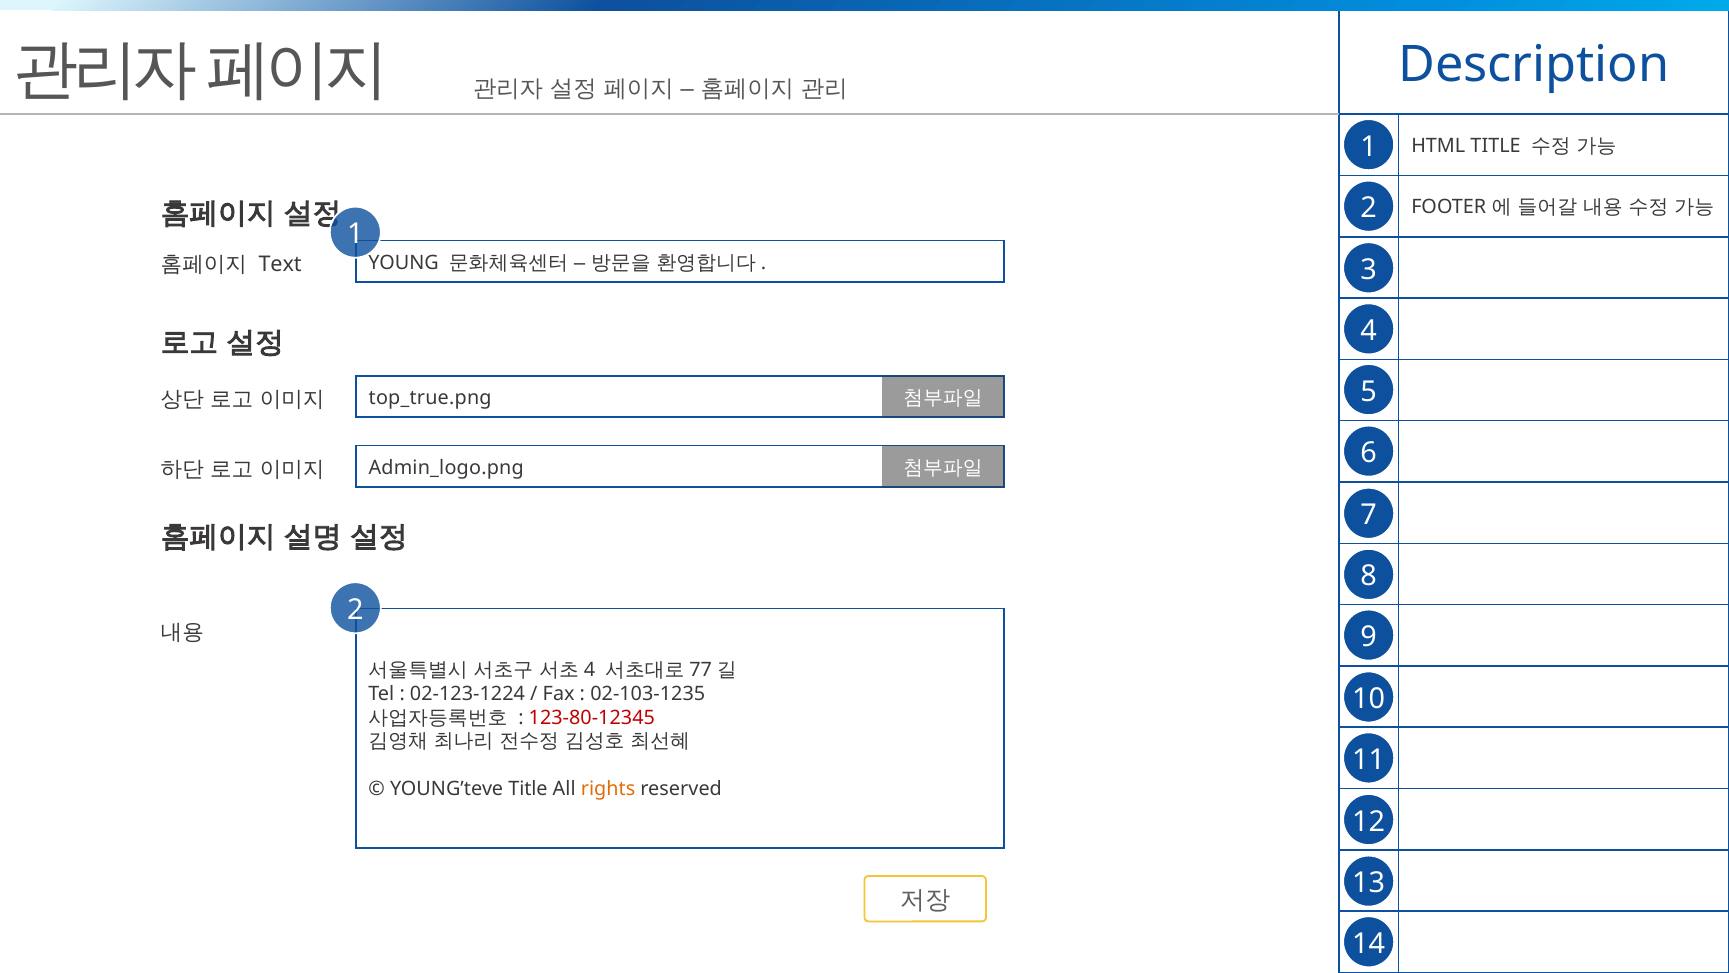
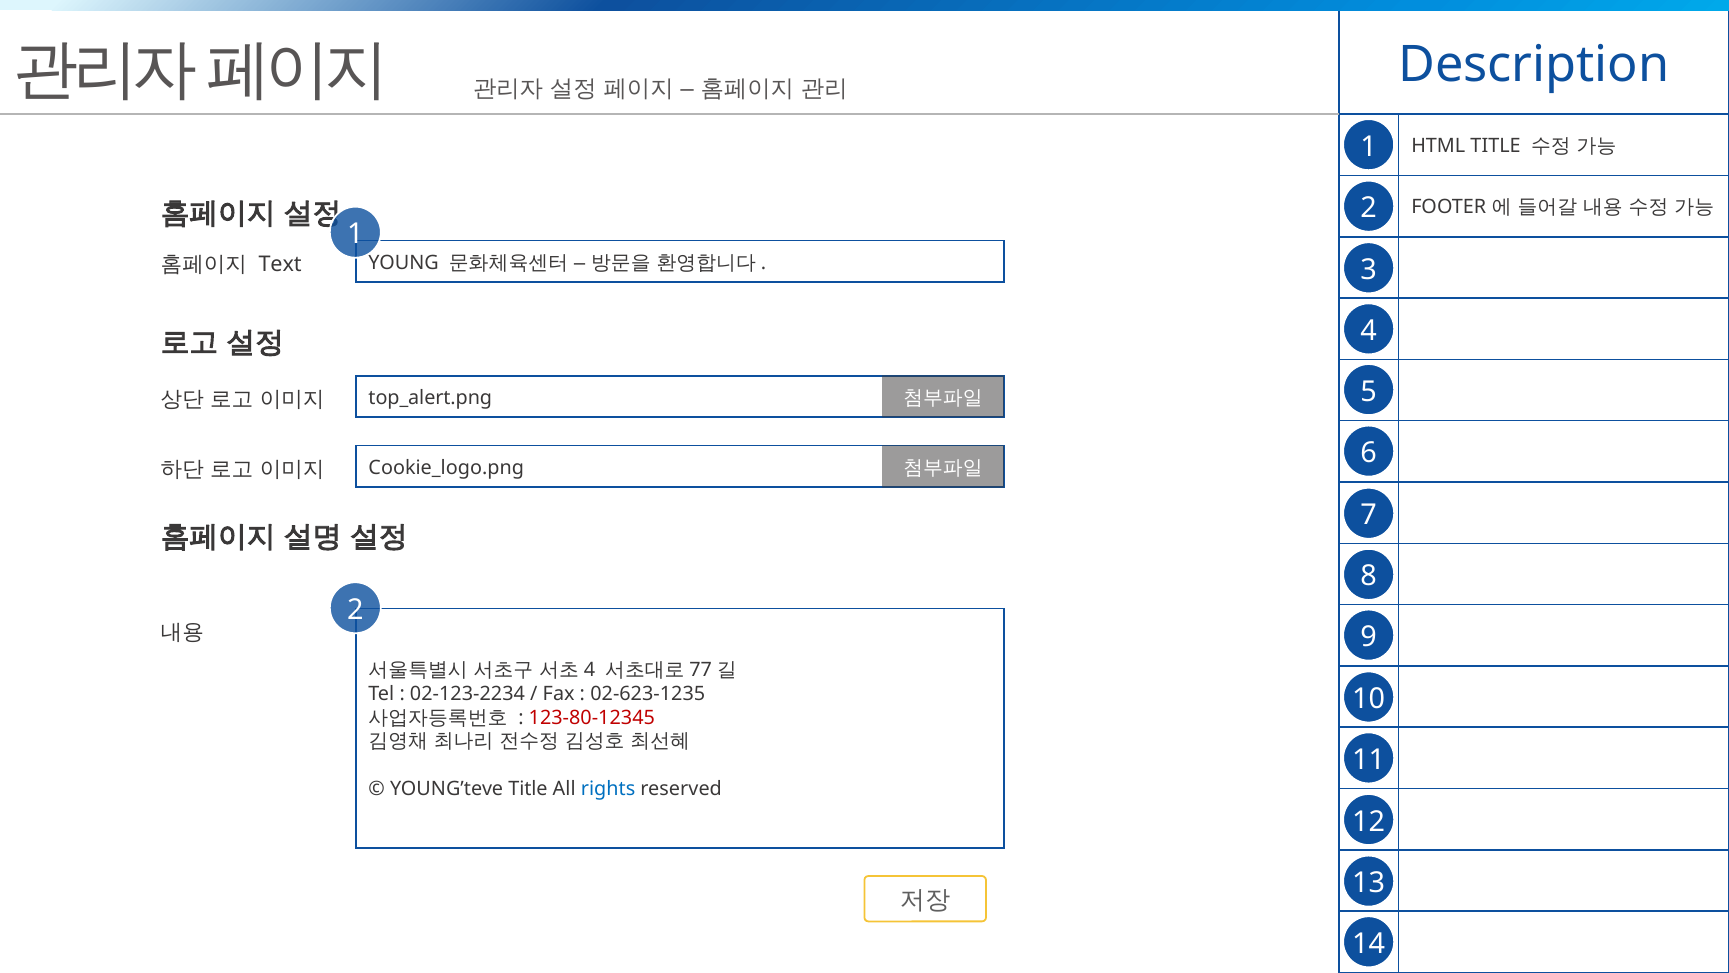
top_true.png: top_true.png -> top_alert.png (430, 398)
Admin_logo.png: Admin_logo.png -> Cookie_logo.png (446, 467)
02-123-1224: 02-123-1224 -> 02-123-2234 (467, 693)
02-103-1235: 02-103-1235 -> 02-623-1235 (648, 693)
rights colour: orange -> blue (608, 789)
